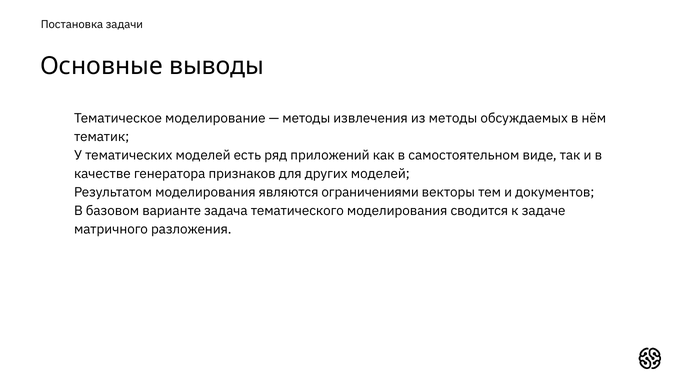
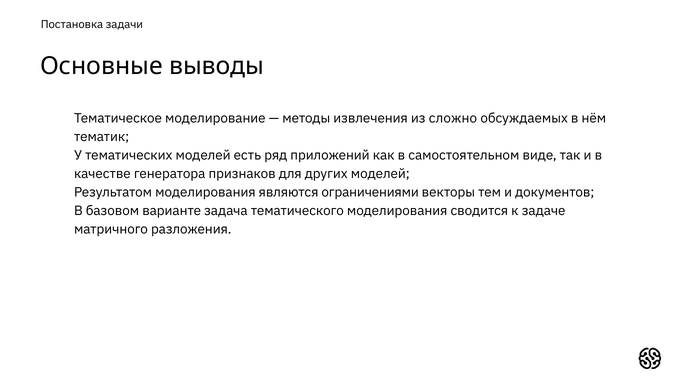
из методы: методы -> сложно (453, 118)
